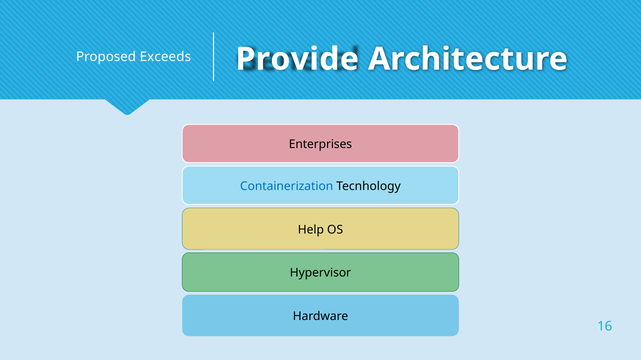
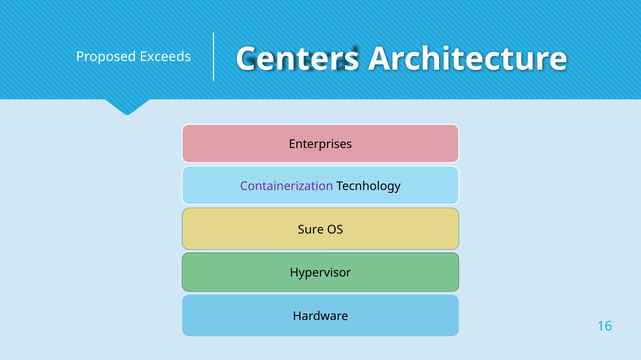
Provide: Provide -> Centers (297, 59)
Containerization colour: blue -> purple (287, 186)
Help: Help -> Sure (311, 230)
